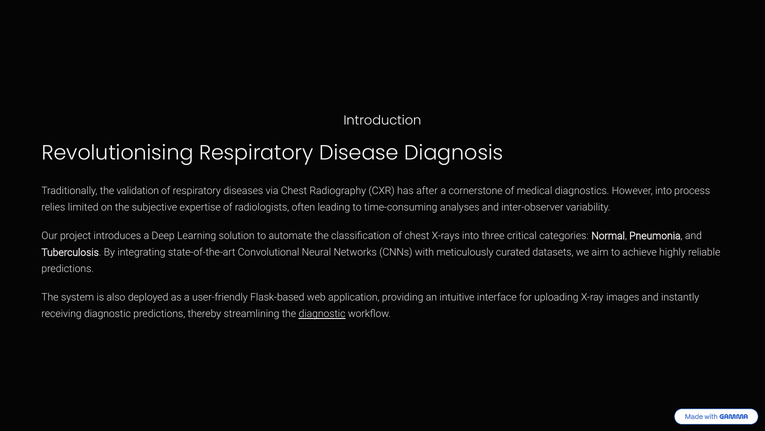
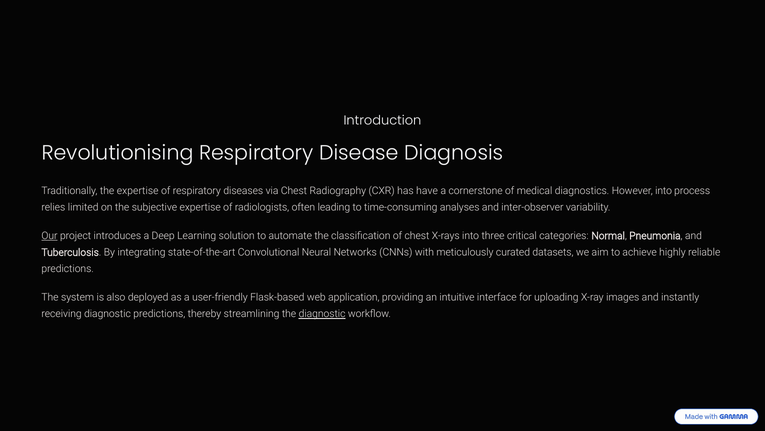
the validation: validation -> expertise (138, 191)
after: after -> have (427, 191)
Our underline: none -> present (50, 235)
